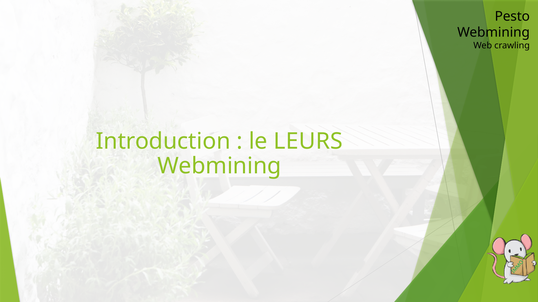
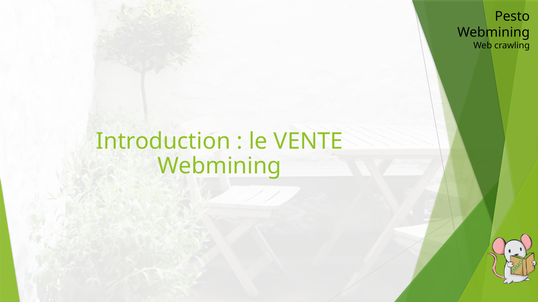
LEURS: LEURS -> VENTE (308, 142)
